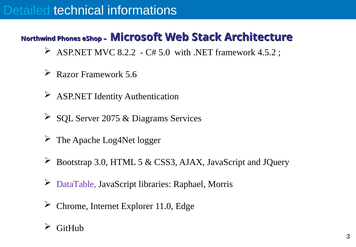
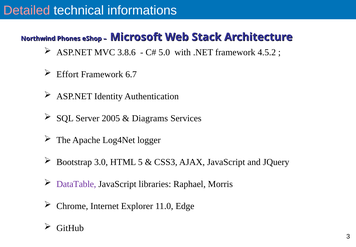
Detailed colour: light blue -> pink (27, 10)
8.2.2: 8.2.2 -> 3.8.6 (127, 52)
Razor: Razor -> Effort (68, 74)
5.6: 5.6 -> 6.7 (131, 74)
2075: 2075 -> 2005 (111, 118)
